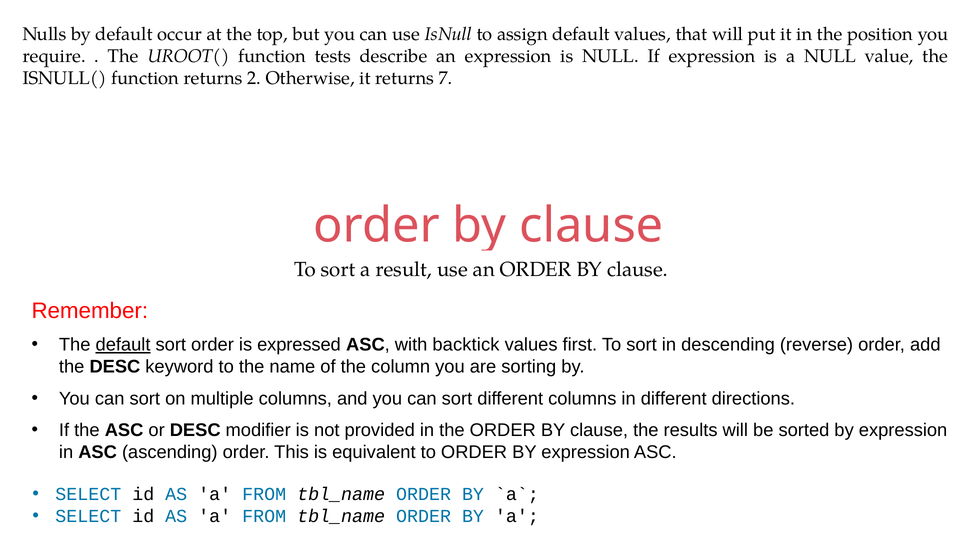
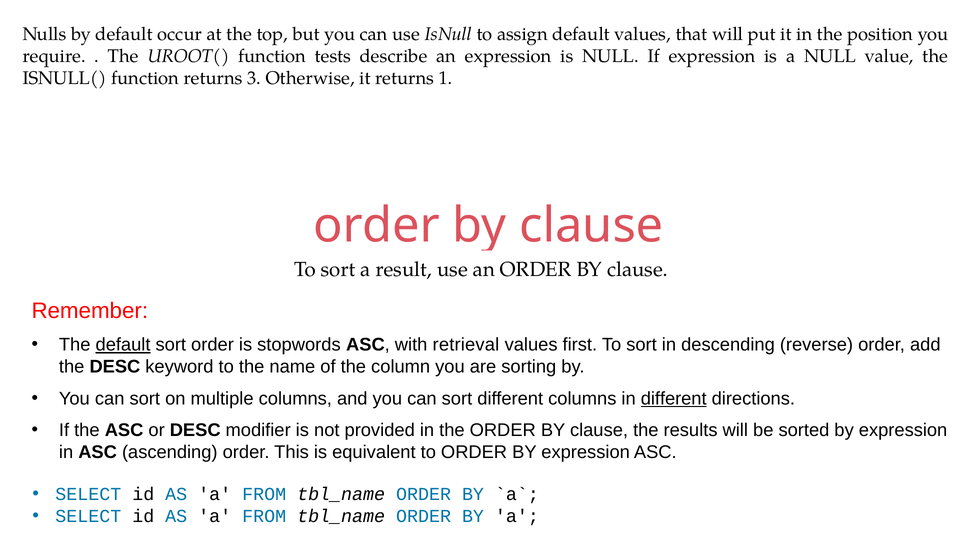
2: 2 -> 3 (254, 78)
7: 7 -> 1 (446, 78)
expressed: expressed -> stopwords (299, 345)
backtick: backtick -> retrieval (466, 345)
different underline: none -> present (674, 398)
